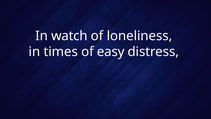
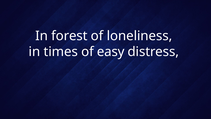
watch: watch -> forest (69, 36)
